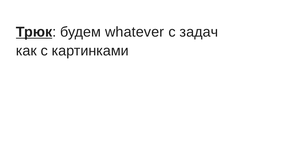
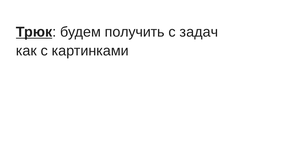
whatever: whatever -> получить (135, 32)
